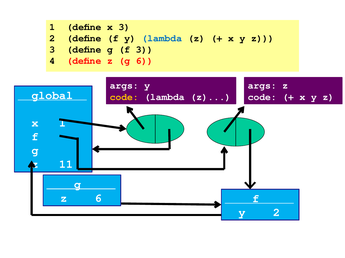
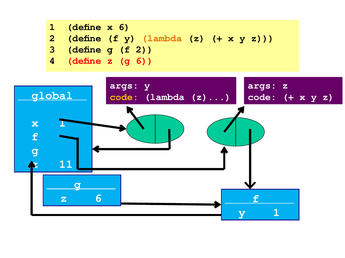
x 3: 3 -> 6 (124, 27)
lambda colour: blue -> orange (162, 38)
f 3: 3 -> 2 (145, 50)
y 2: 2 -> 1 (277, 213)
